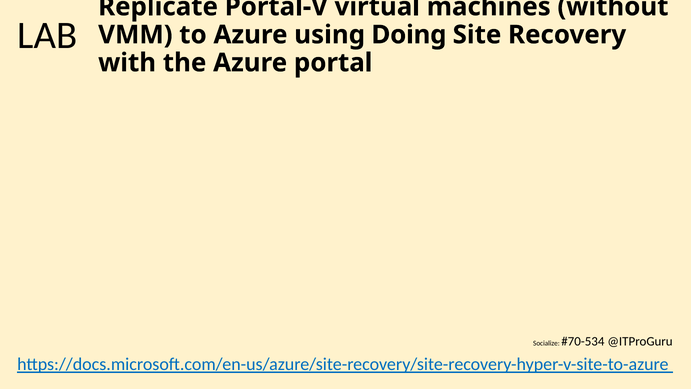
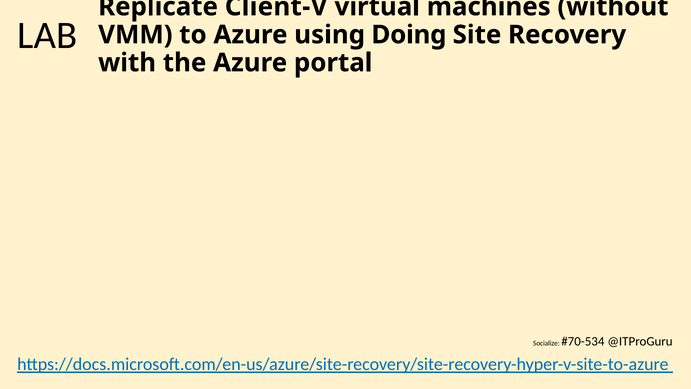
Portal-V: Portal-V -> Client-V (276, 7)
